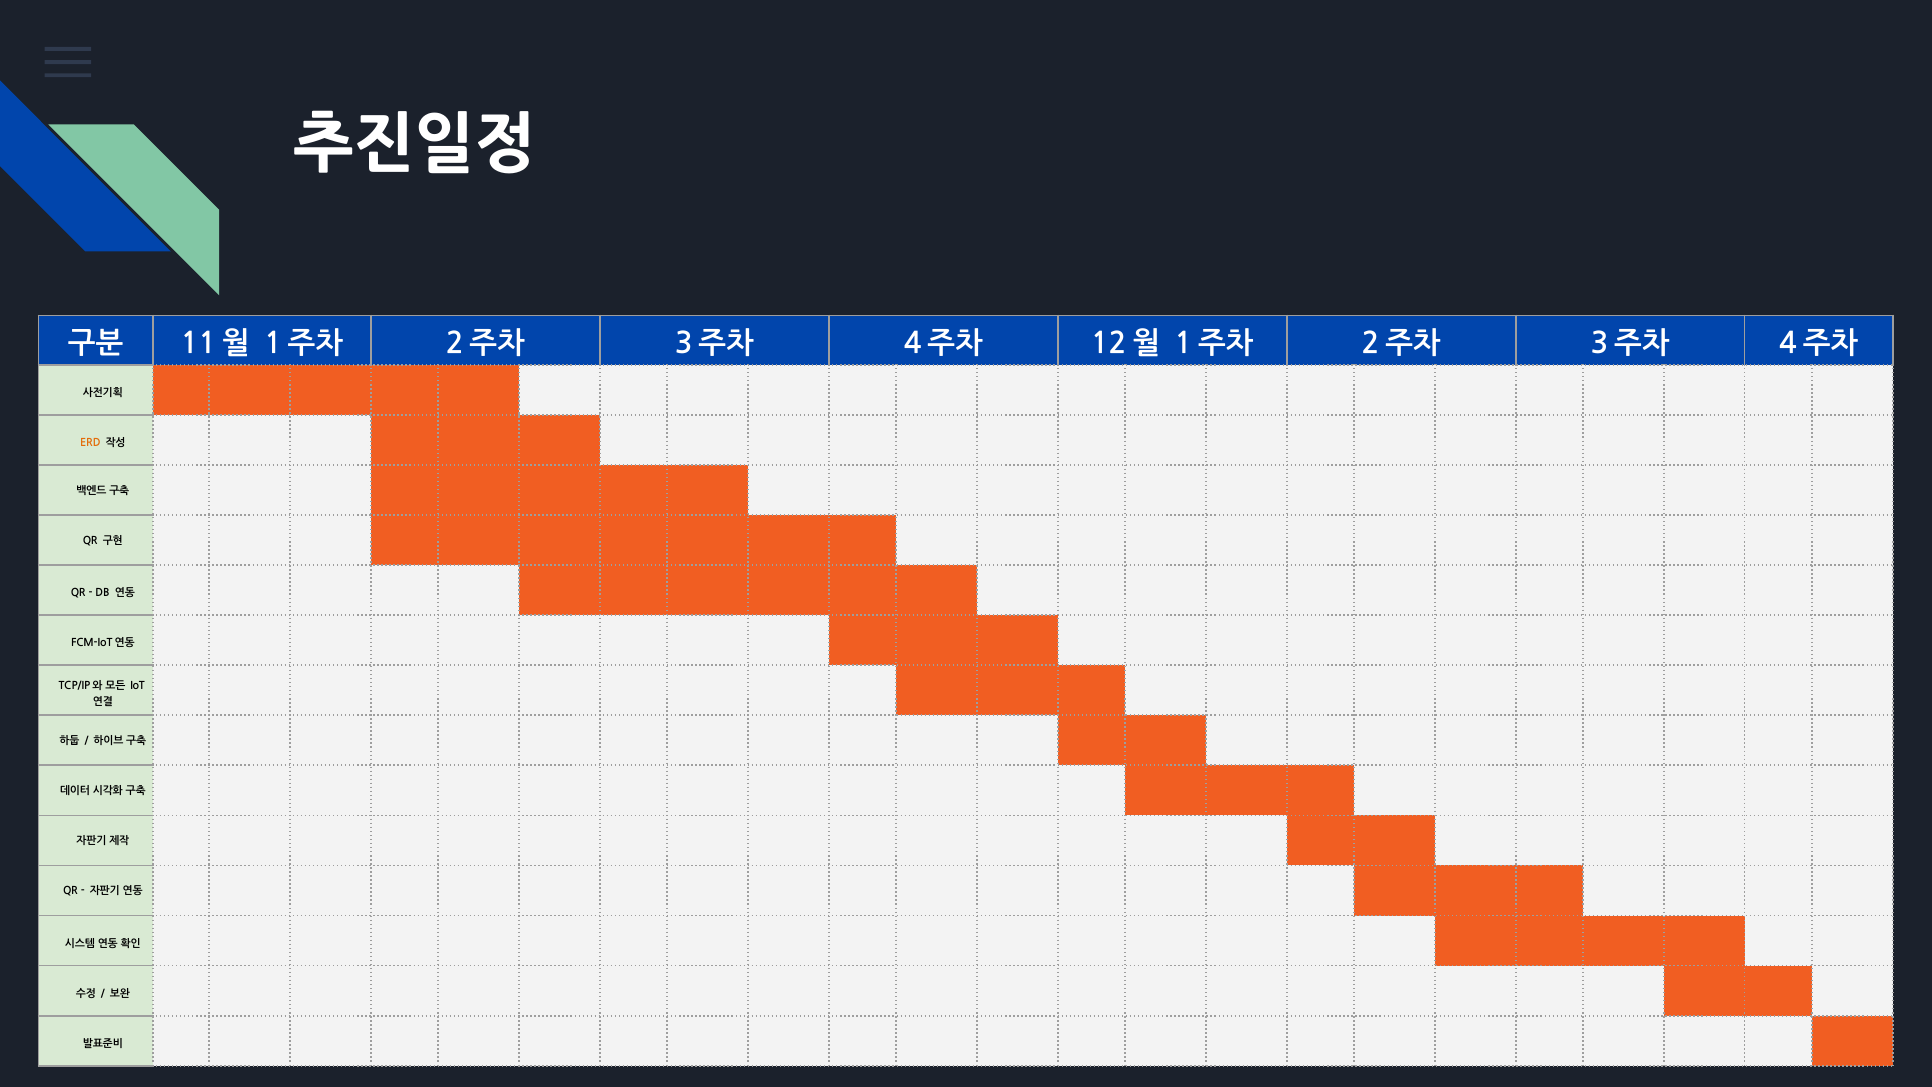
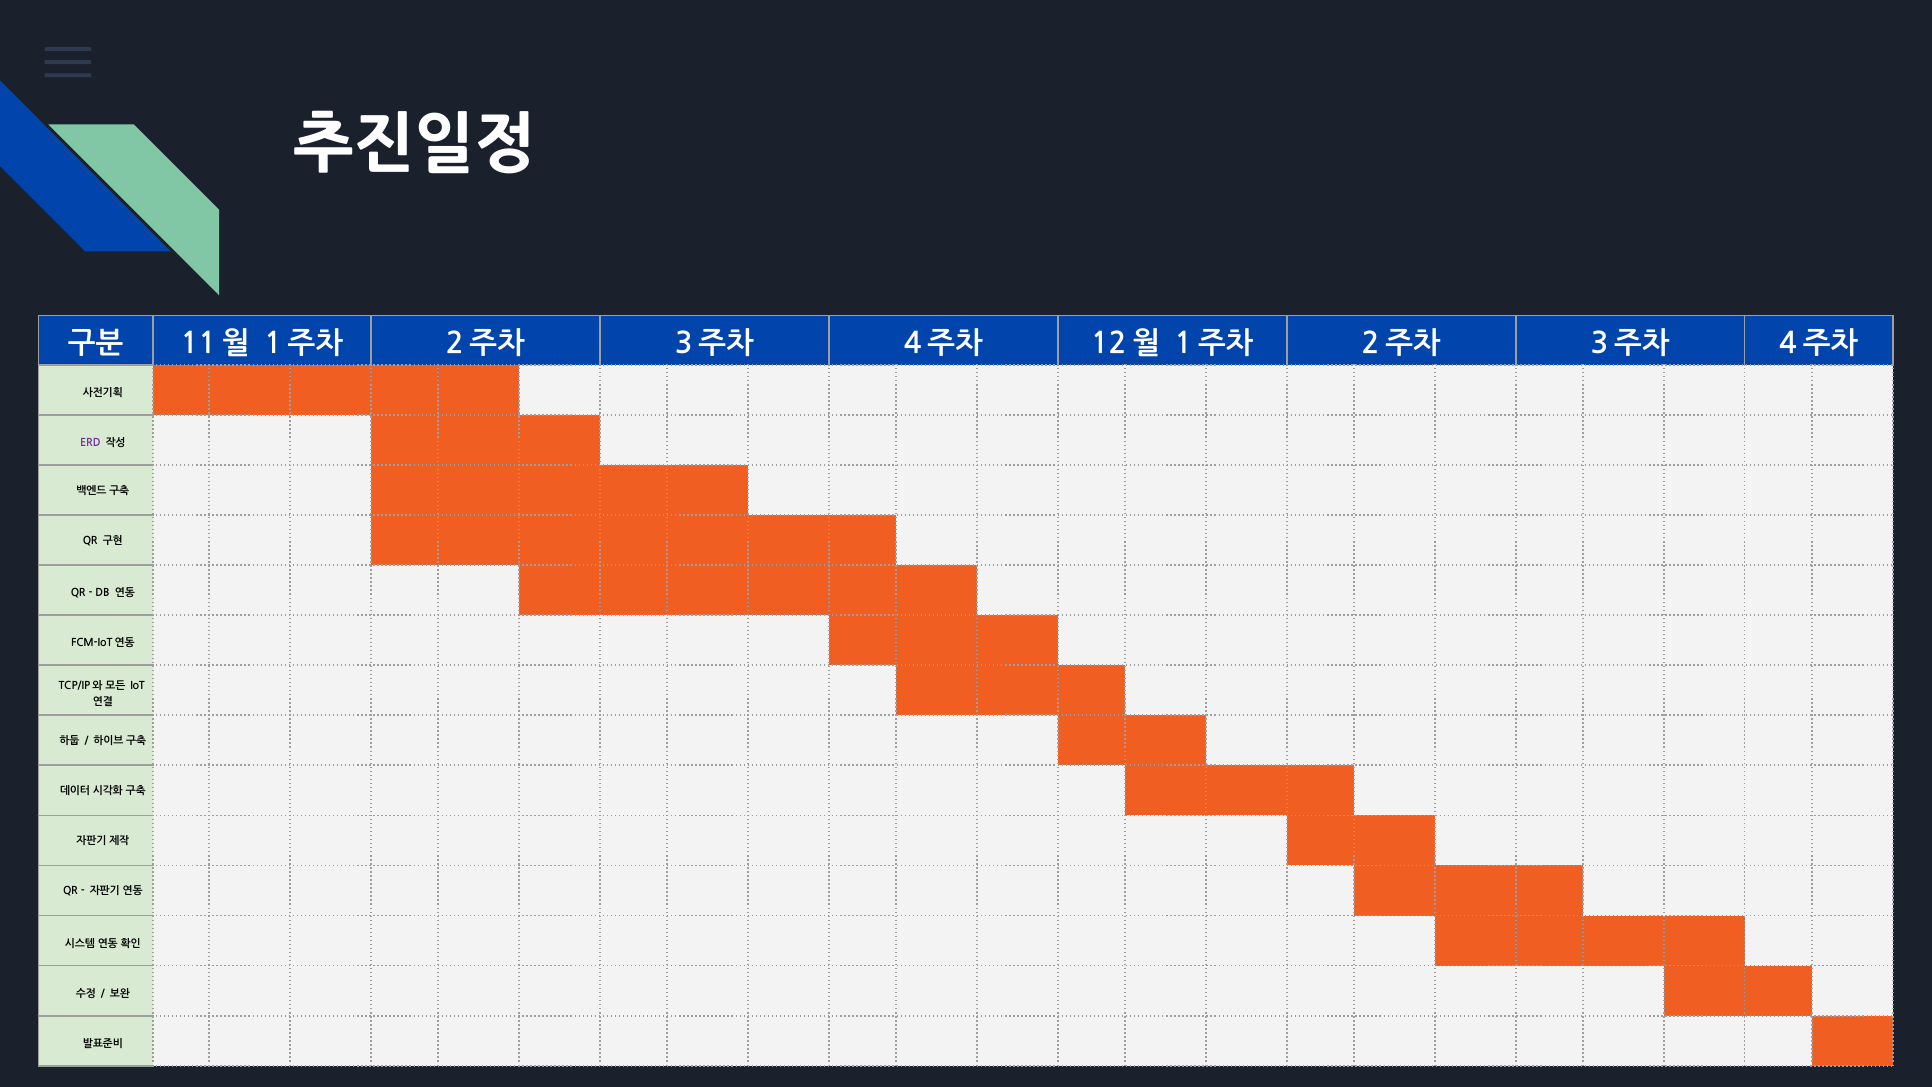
ERD colour: orange -> purple (90, 443)
